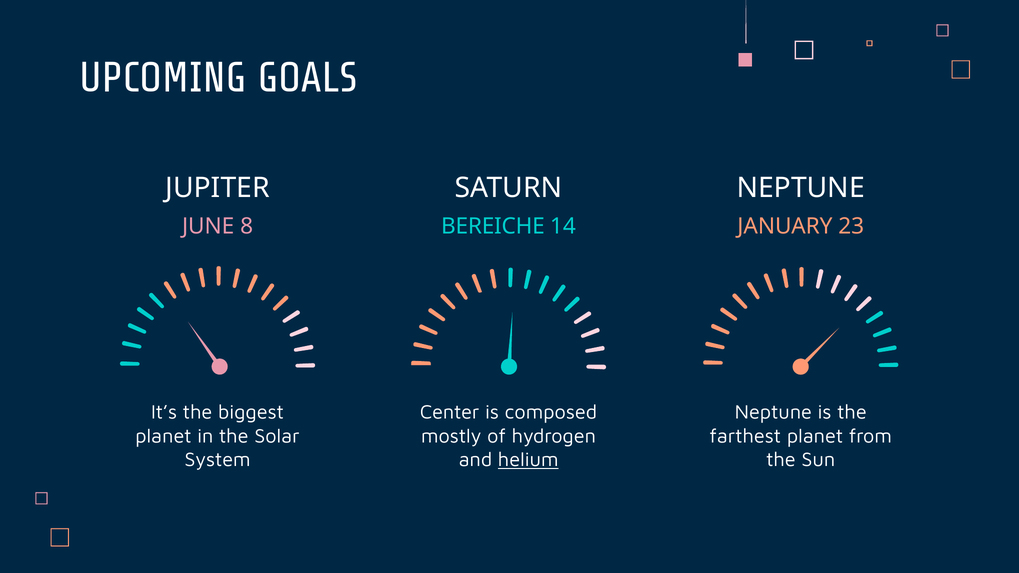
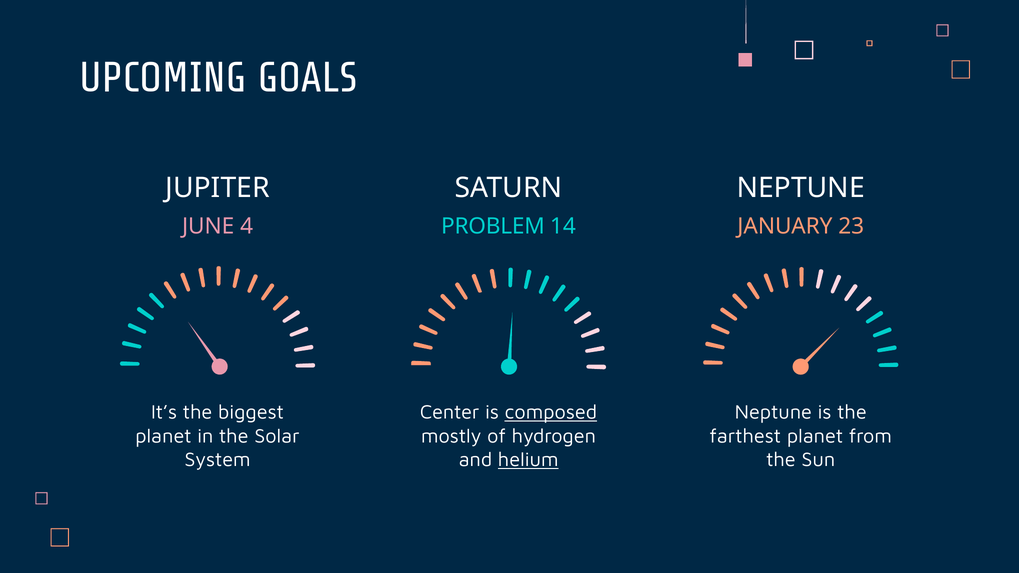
8: 8 -> 4 (247, 226)
BEREICHE: BEREICHE -> PROBLEM (493, 226)
composed underline: none -> present (551, 413)
